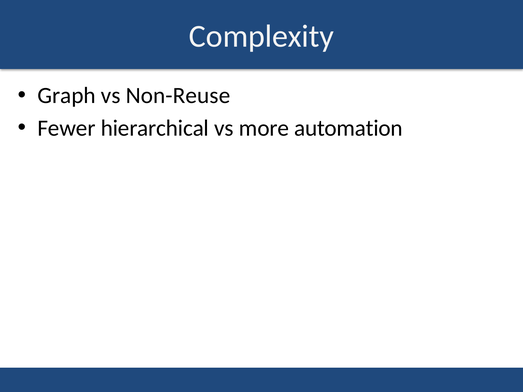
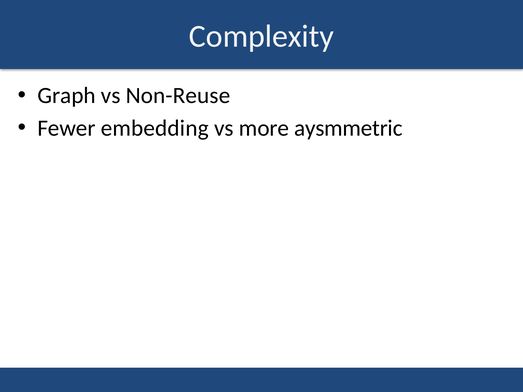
hierarchical: hierarchical -> embedding (155, 128)
automation: automation -> aysmmetric (348, 128)
